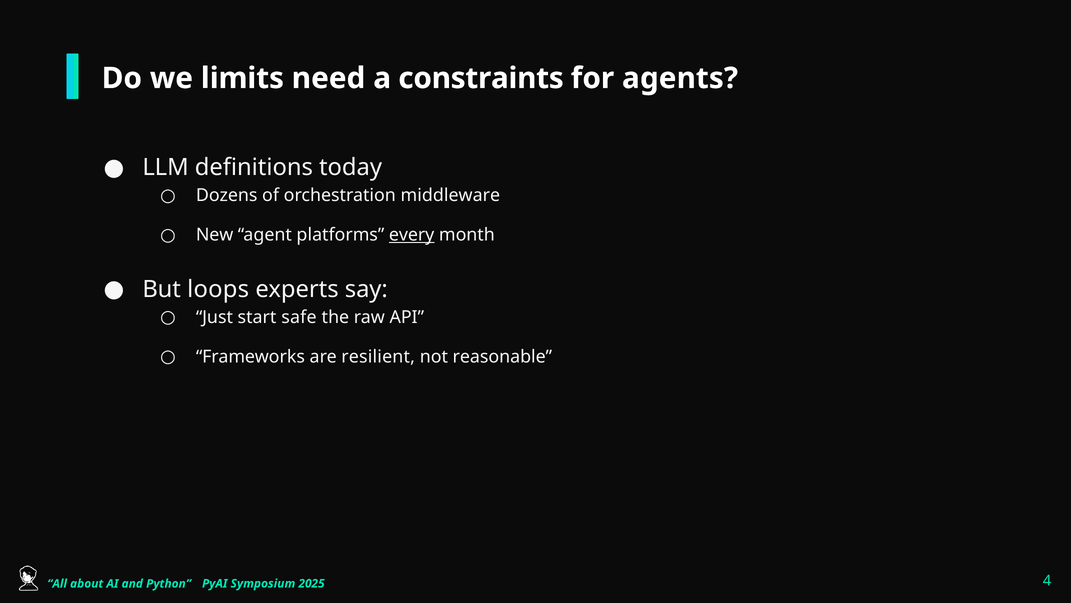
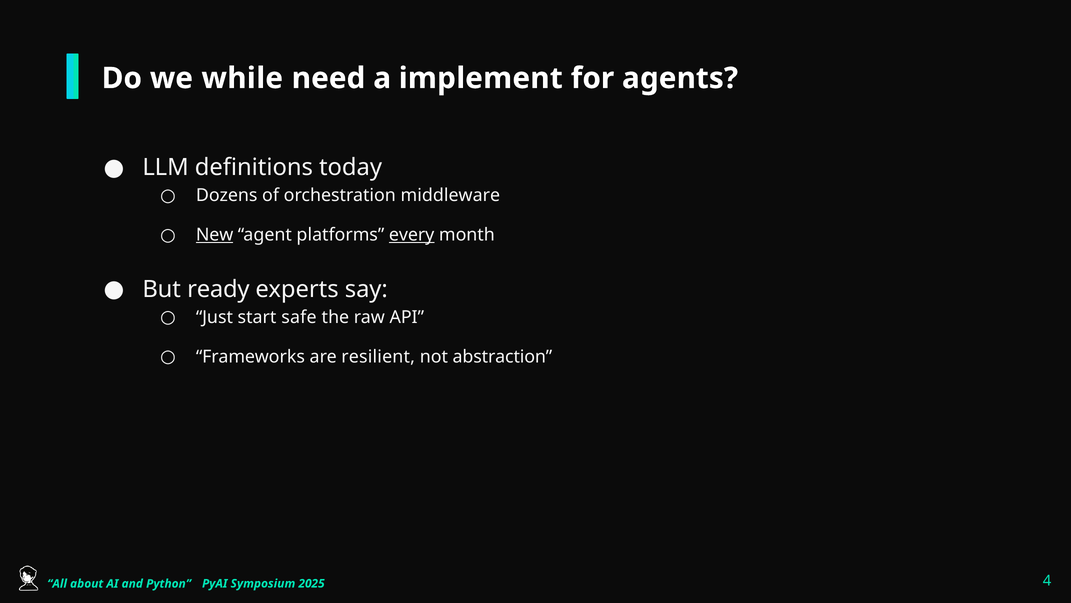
limits: limits -> while (242, 78)
constraints: constraints -> implement (481, 78)
New underline: none -> present (215, 235)
loops: loops -> ready (218, 289)
reasonable: reasonable -> abstraction (502, 357)
